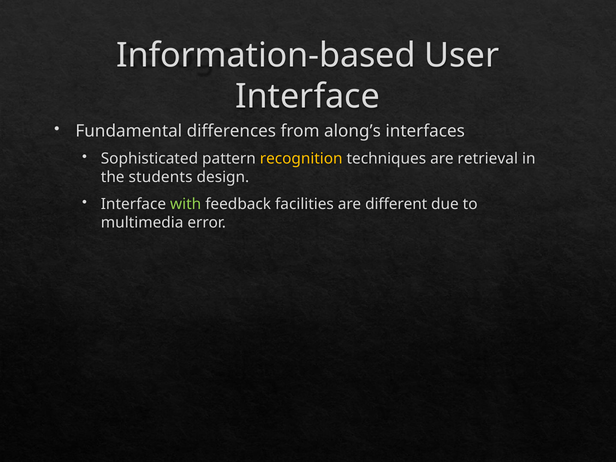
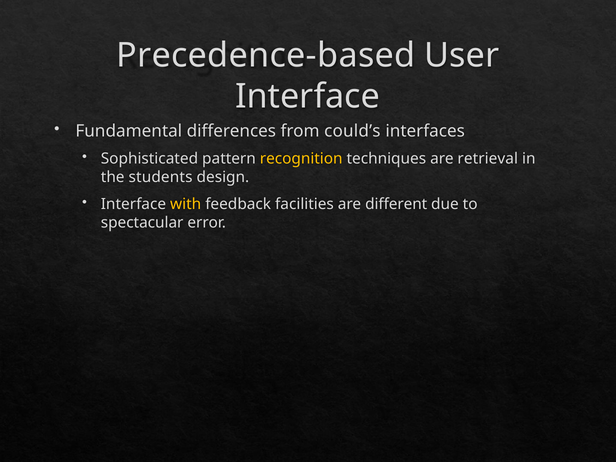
Information-based: Information-based -> Precedence-based (266, 56)
along’s: along’s -> could’s (352, 131)
with colour: light green -> yellow (186, 204)
multimedia: multimedia -> spectacular (142, 223)
